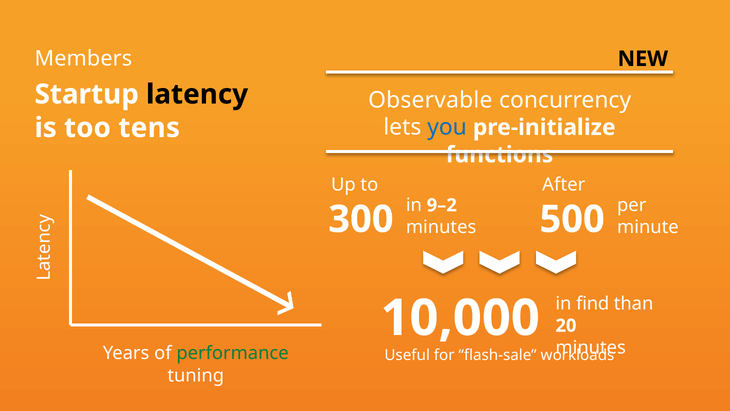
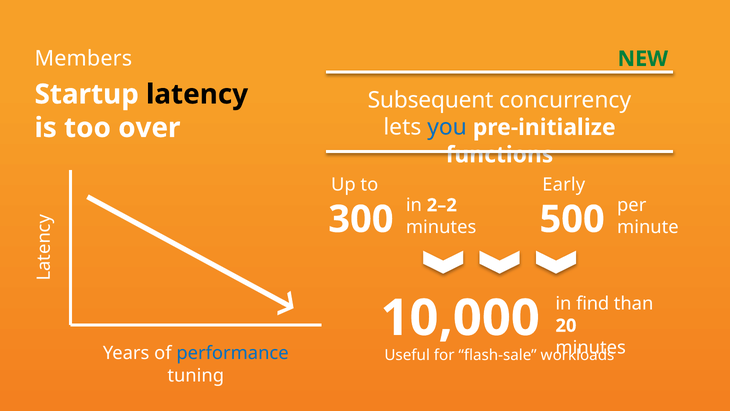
NEW colour: black -> green (643, 59)
Observable: Observable -> Subsequent (431, 100)
tens: tens -> over (149, 128)
After: After -> Early (564, 185)
9–2: 9–2 -> 2–2 (442, 205)
performance colour: green -> blue (233, 353)
